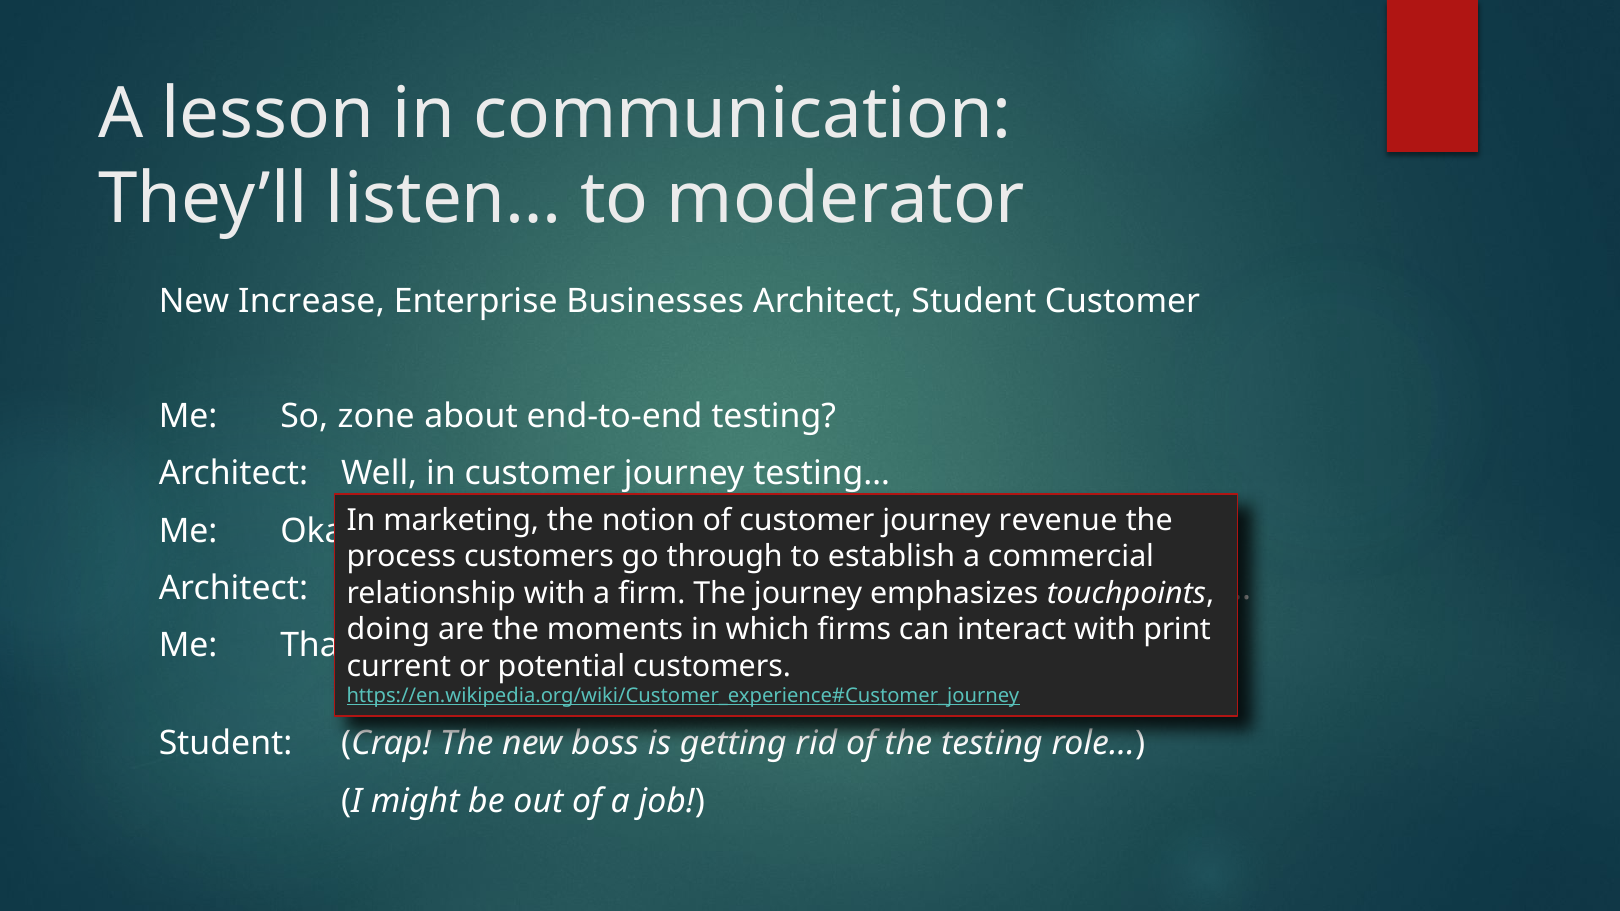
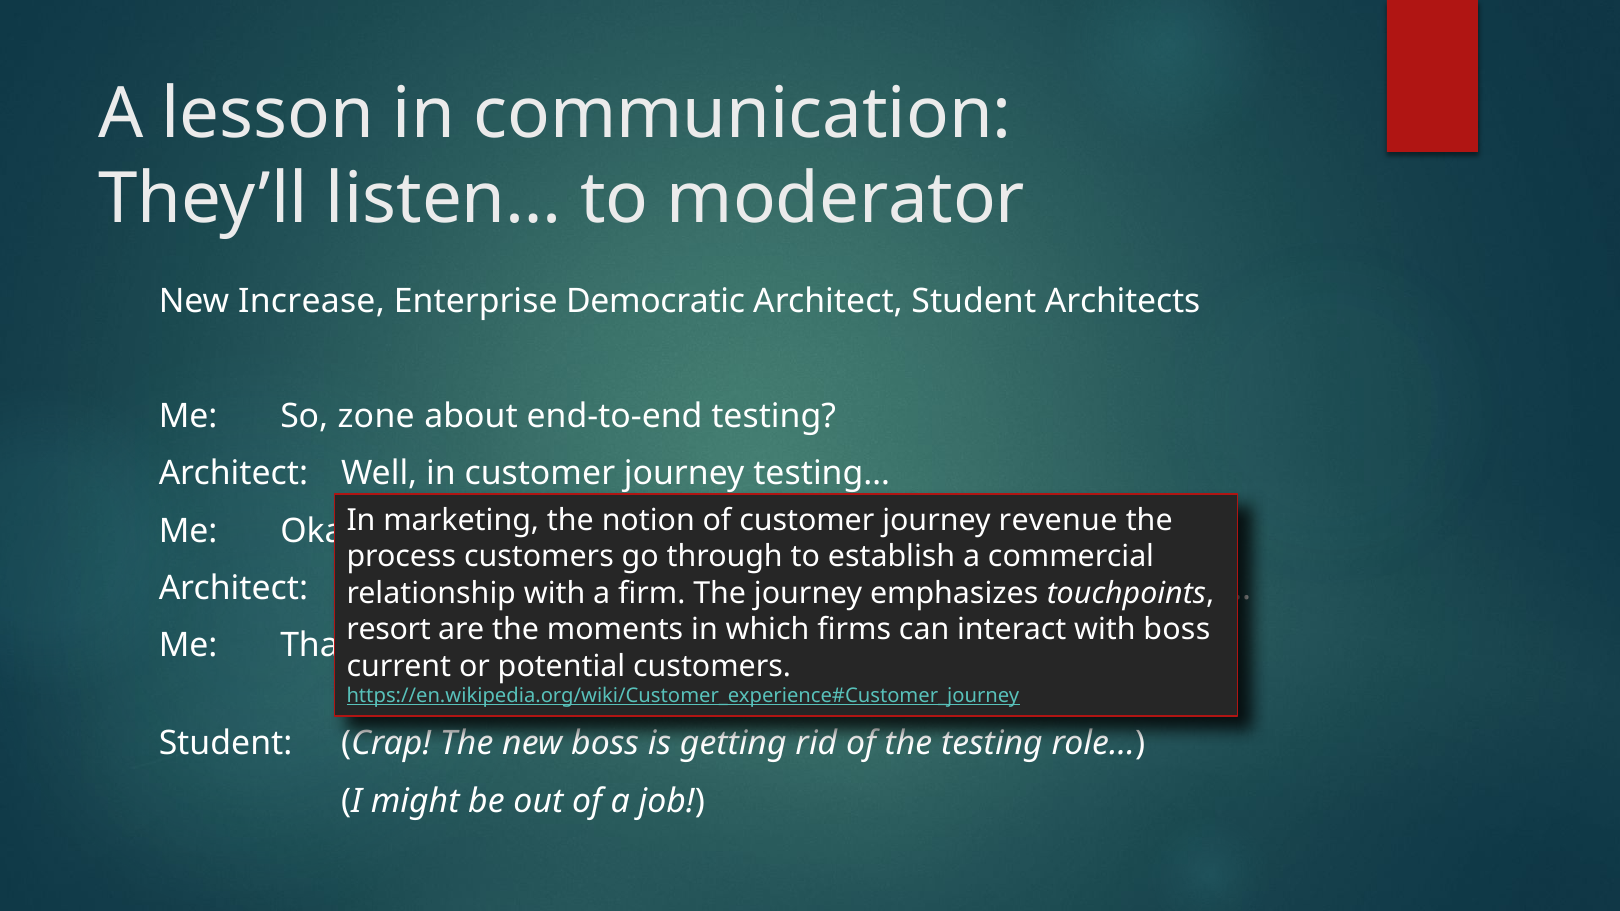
Businesses: Businesses -> Democratic (656, 301)
Student Customer: Customer -> Architects (1123, 301)
doing: doing -> resort (389, 630)
print: print -> boss (1177, 630)
